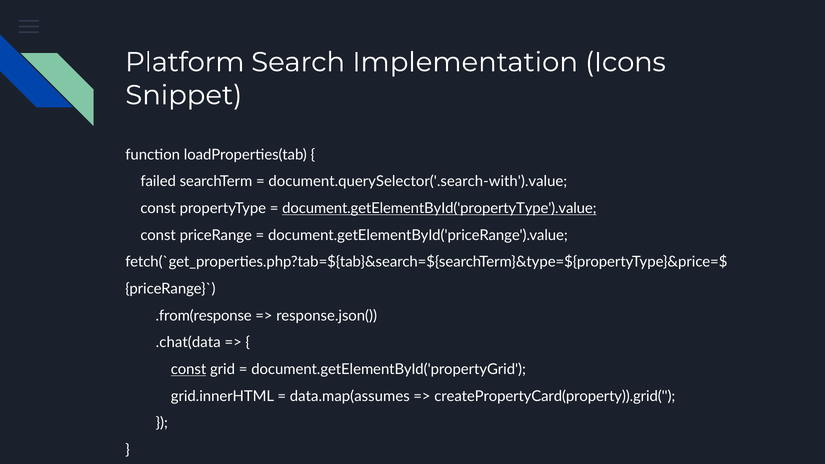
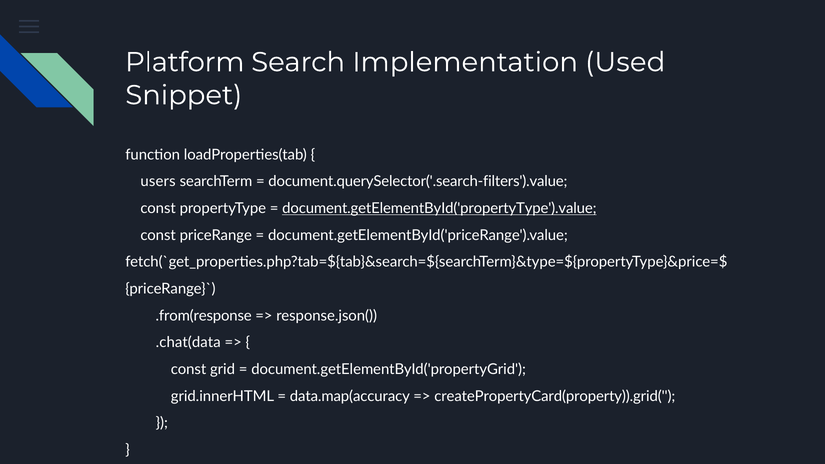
Icons: Icons -> Used (625, 62)
failed: failed -> users (158, 182)
document.querySelector('.search-with').value: document.querySelector('.search-with').value -> document.querySelector('.search-filters').value (418, 182)
const underline: present -> none (189, 369)
data.map(assumes: data.map(assumes -> data.map(accuracy (350, 396)
